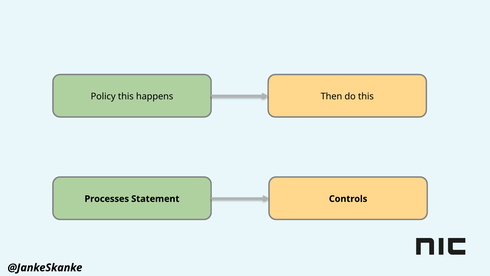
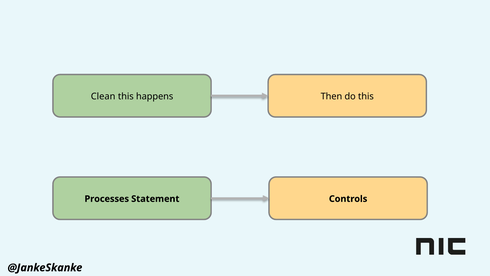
Policy: Policy -> Clean (103, 96)
